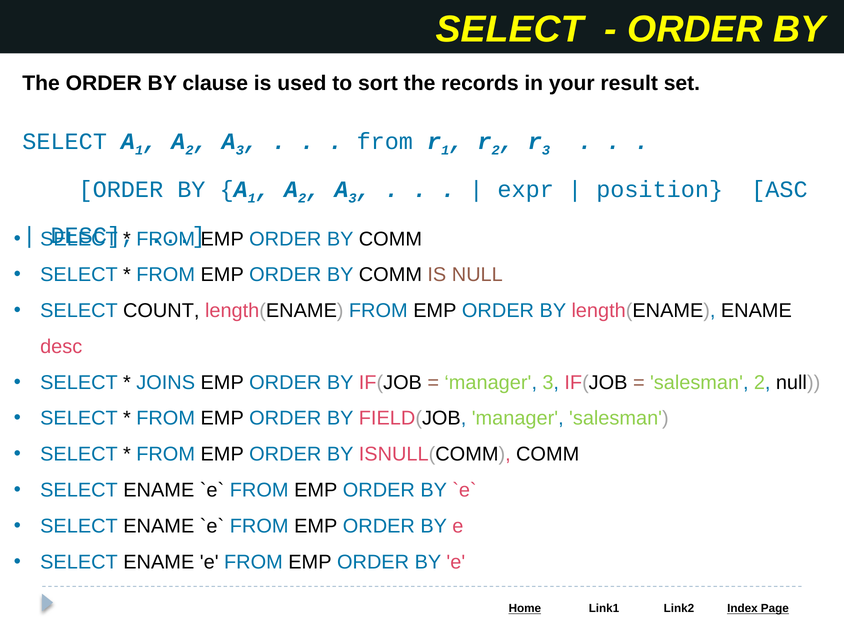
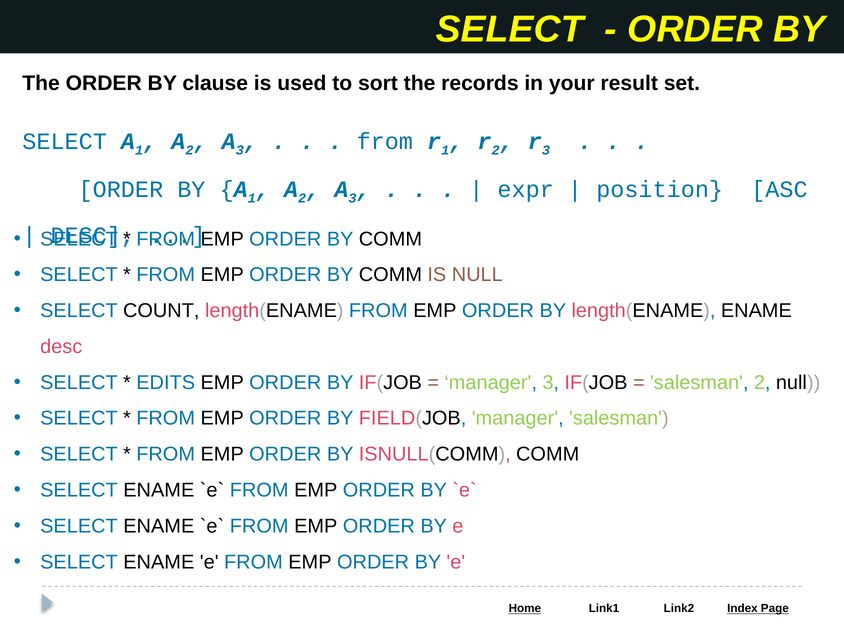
JOINS: JOINS -> EDITS (166, 383)
